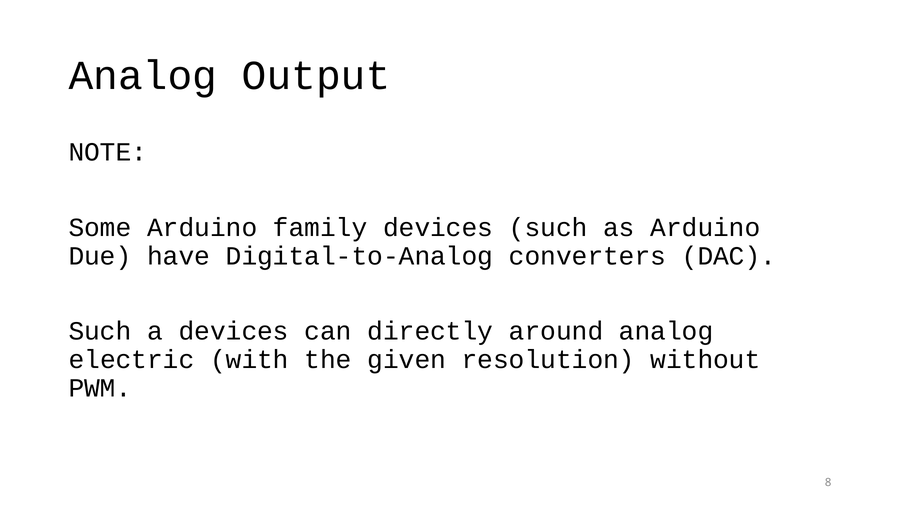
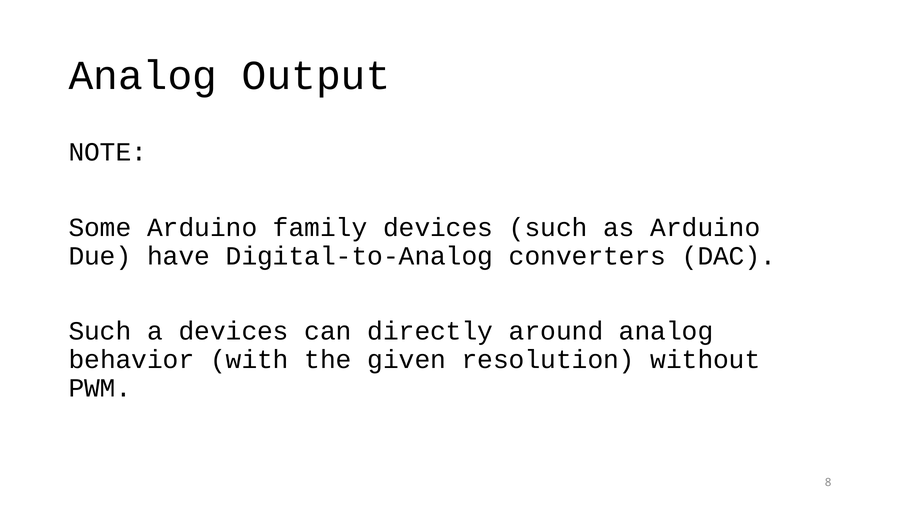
electric: electric -> behavior (132, 360)
